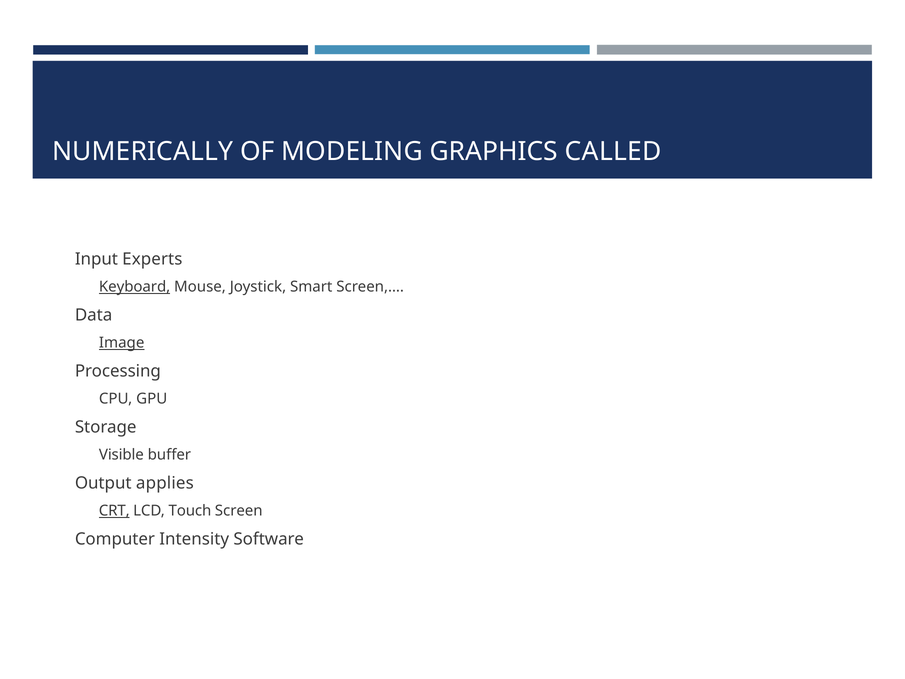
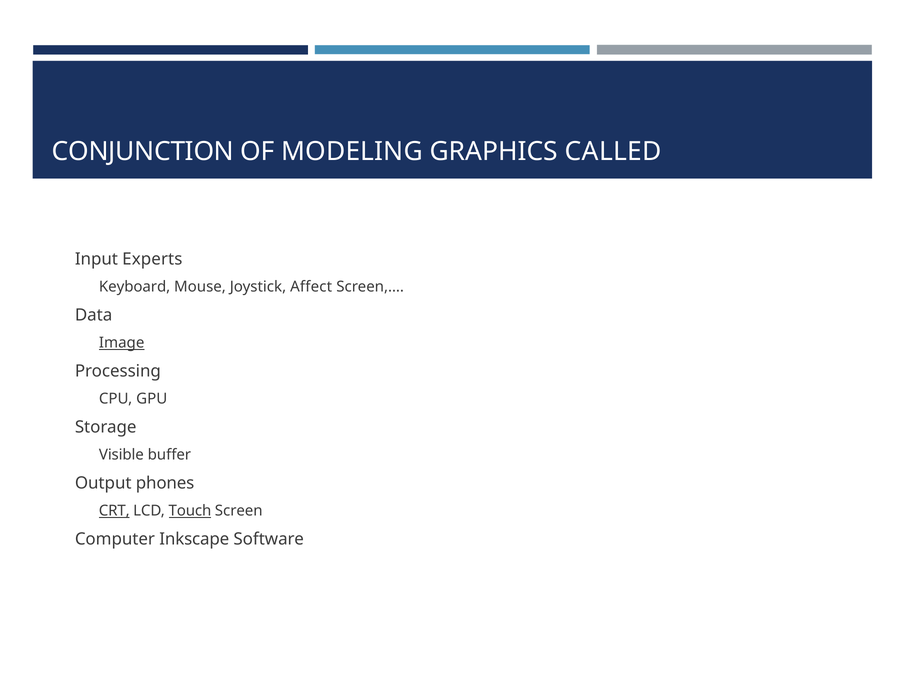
NUMERICALLY: NUMERICALLY -> CONJUNCTION (143, 151)
Keyboard underline: present -> none (135, 287)
Smart: Smart -> Affect (311, 287)
applies: applies -> phones (165, 483)
Touch underline: none -> present (190, 511)
Intensity: Intensity -> Inkscape (194, 539)
